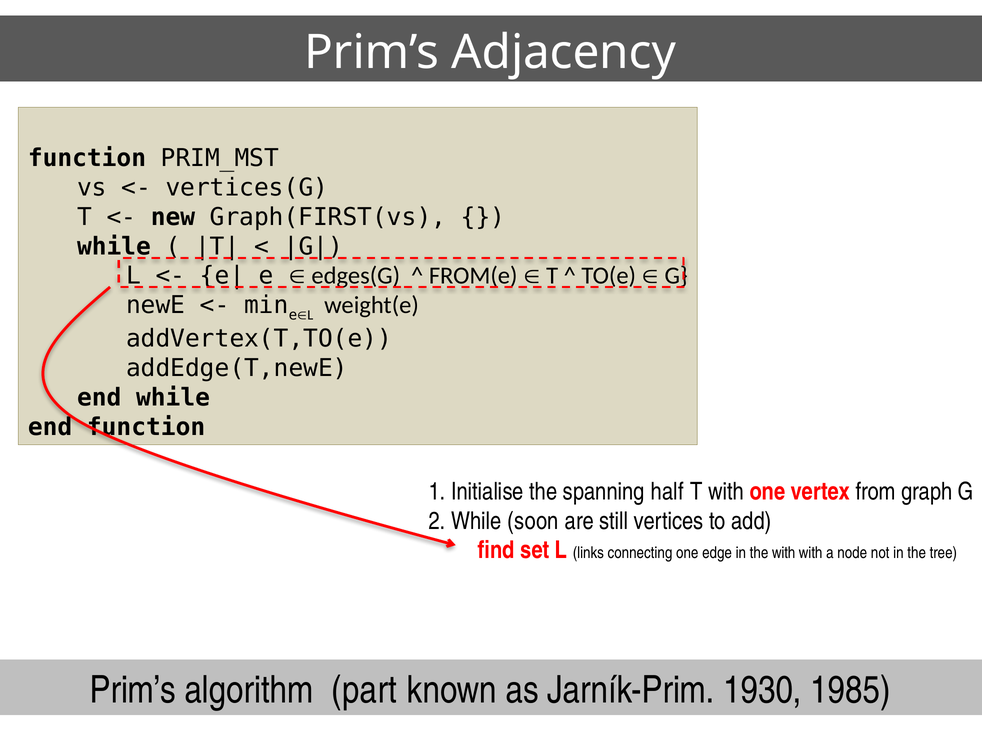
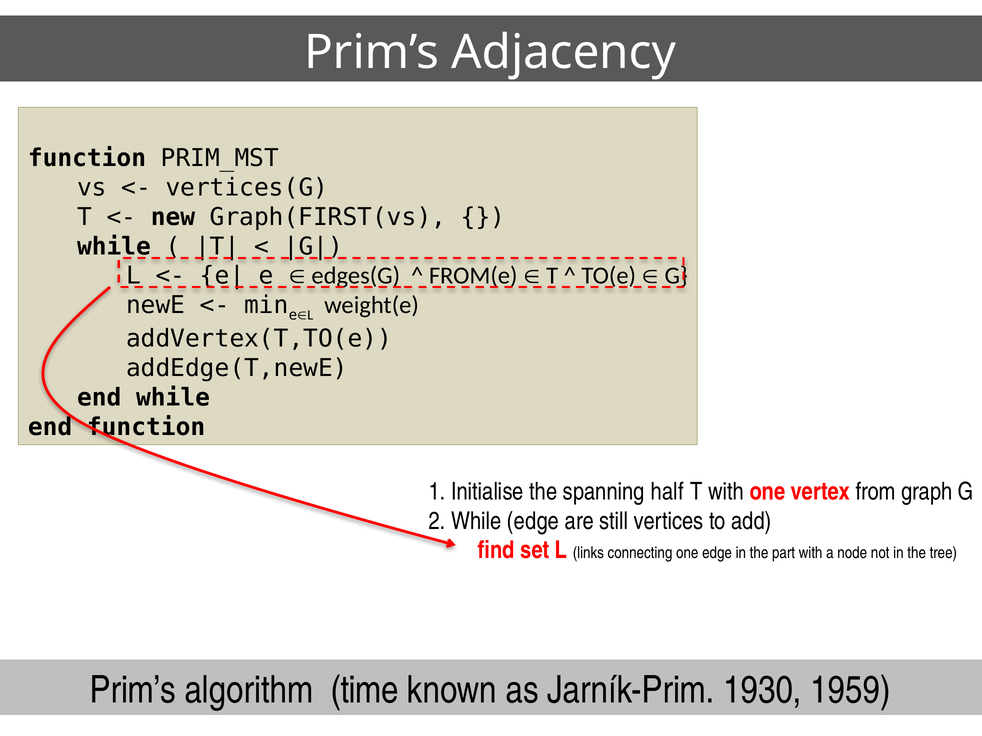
soon: soon -> edge (533, 521)
the with: with -> part (784, 553)
part: part -> time (365, 690)
1985: 1985 -> 1959 (850, 690)
